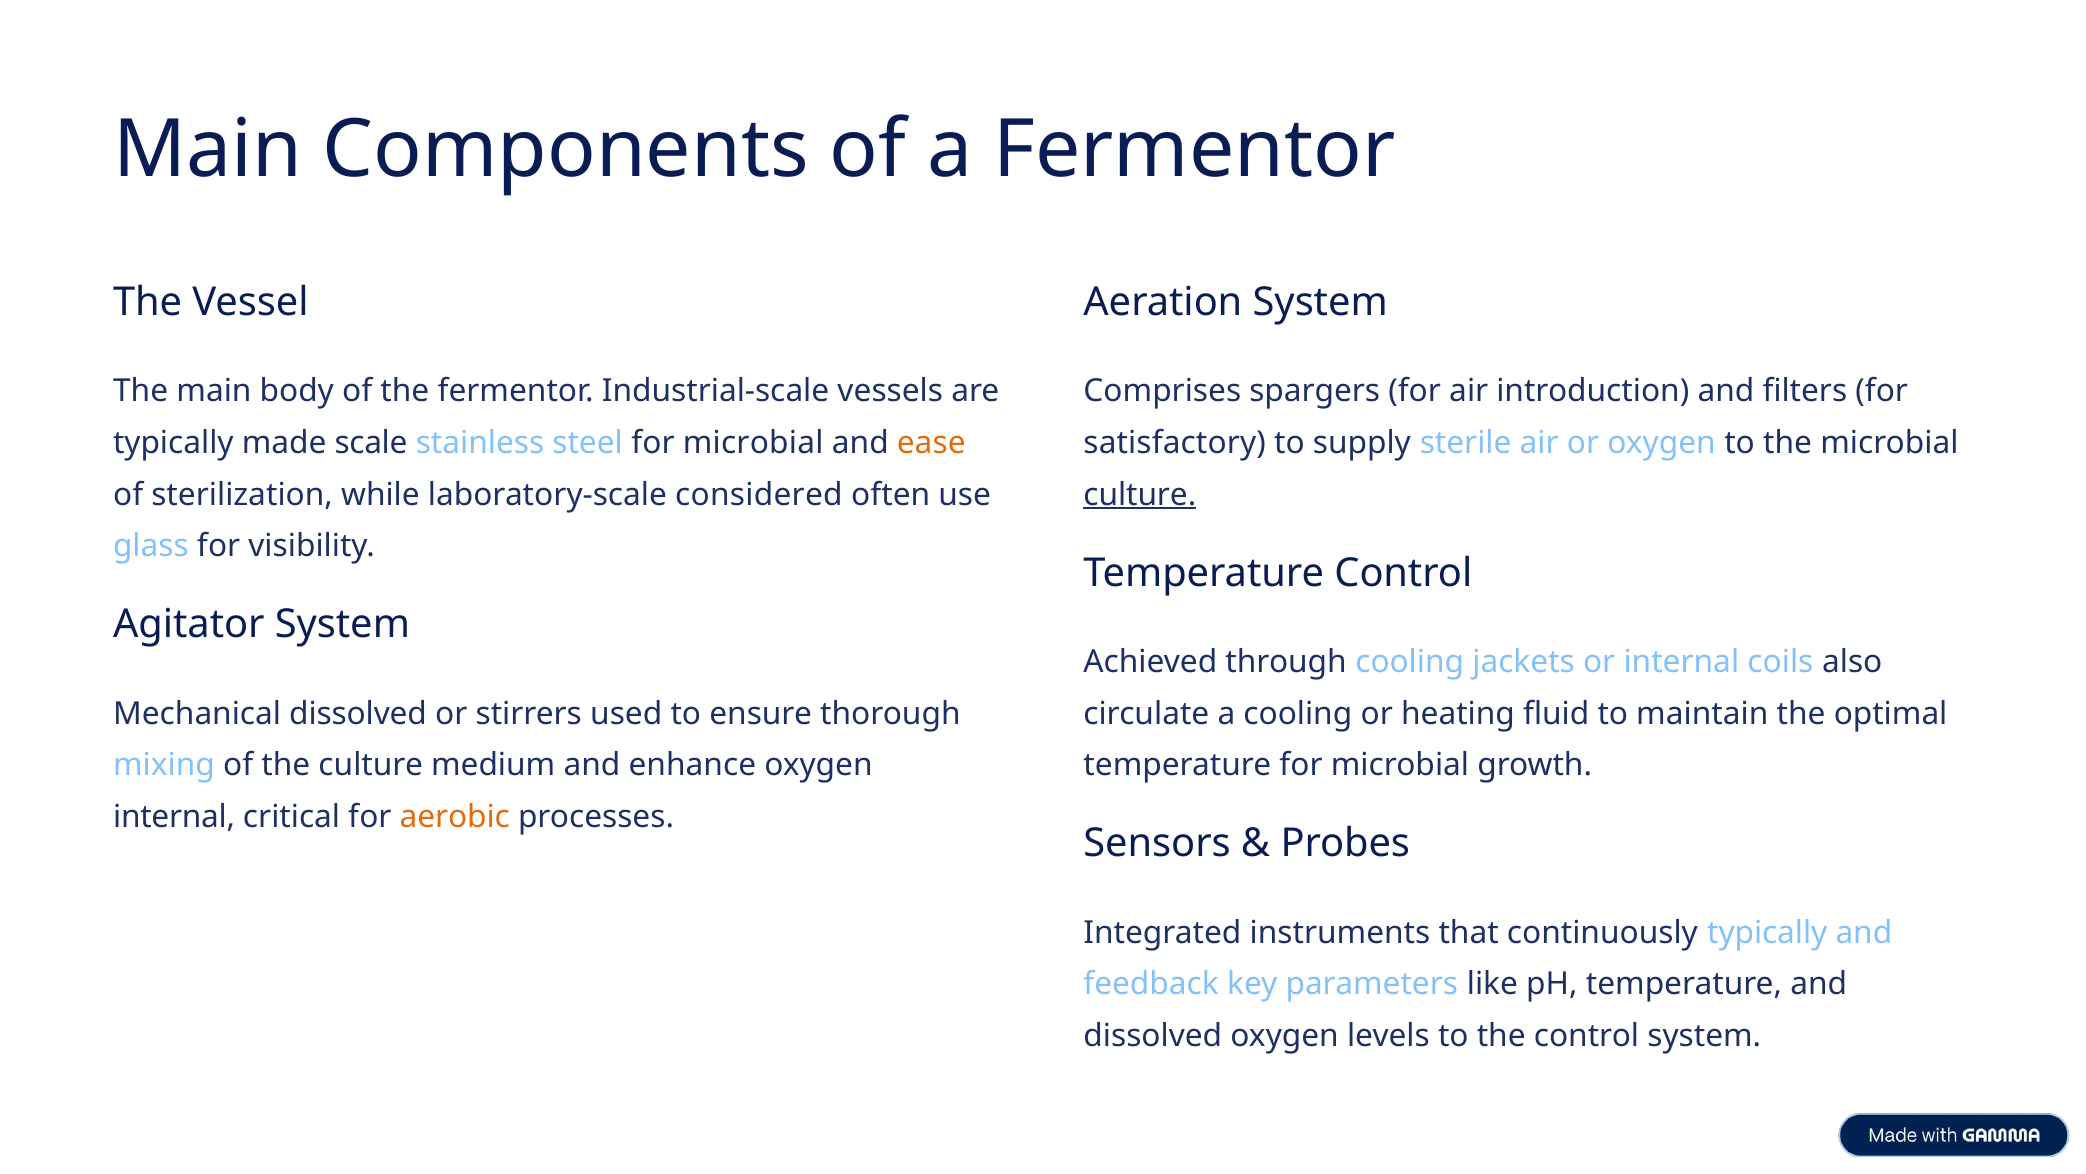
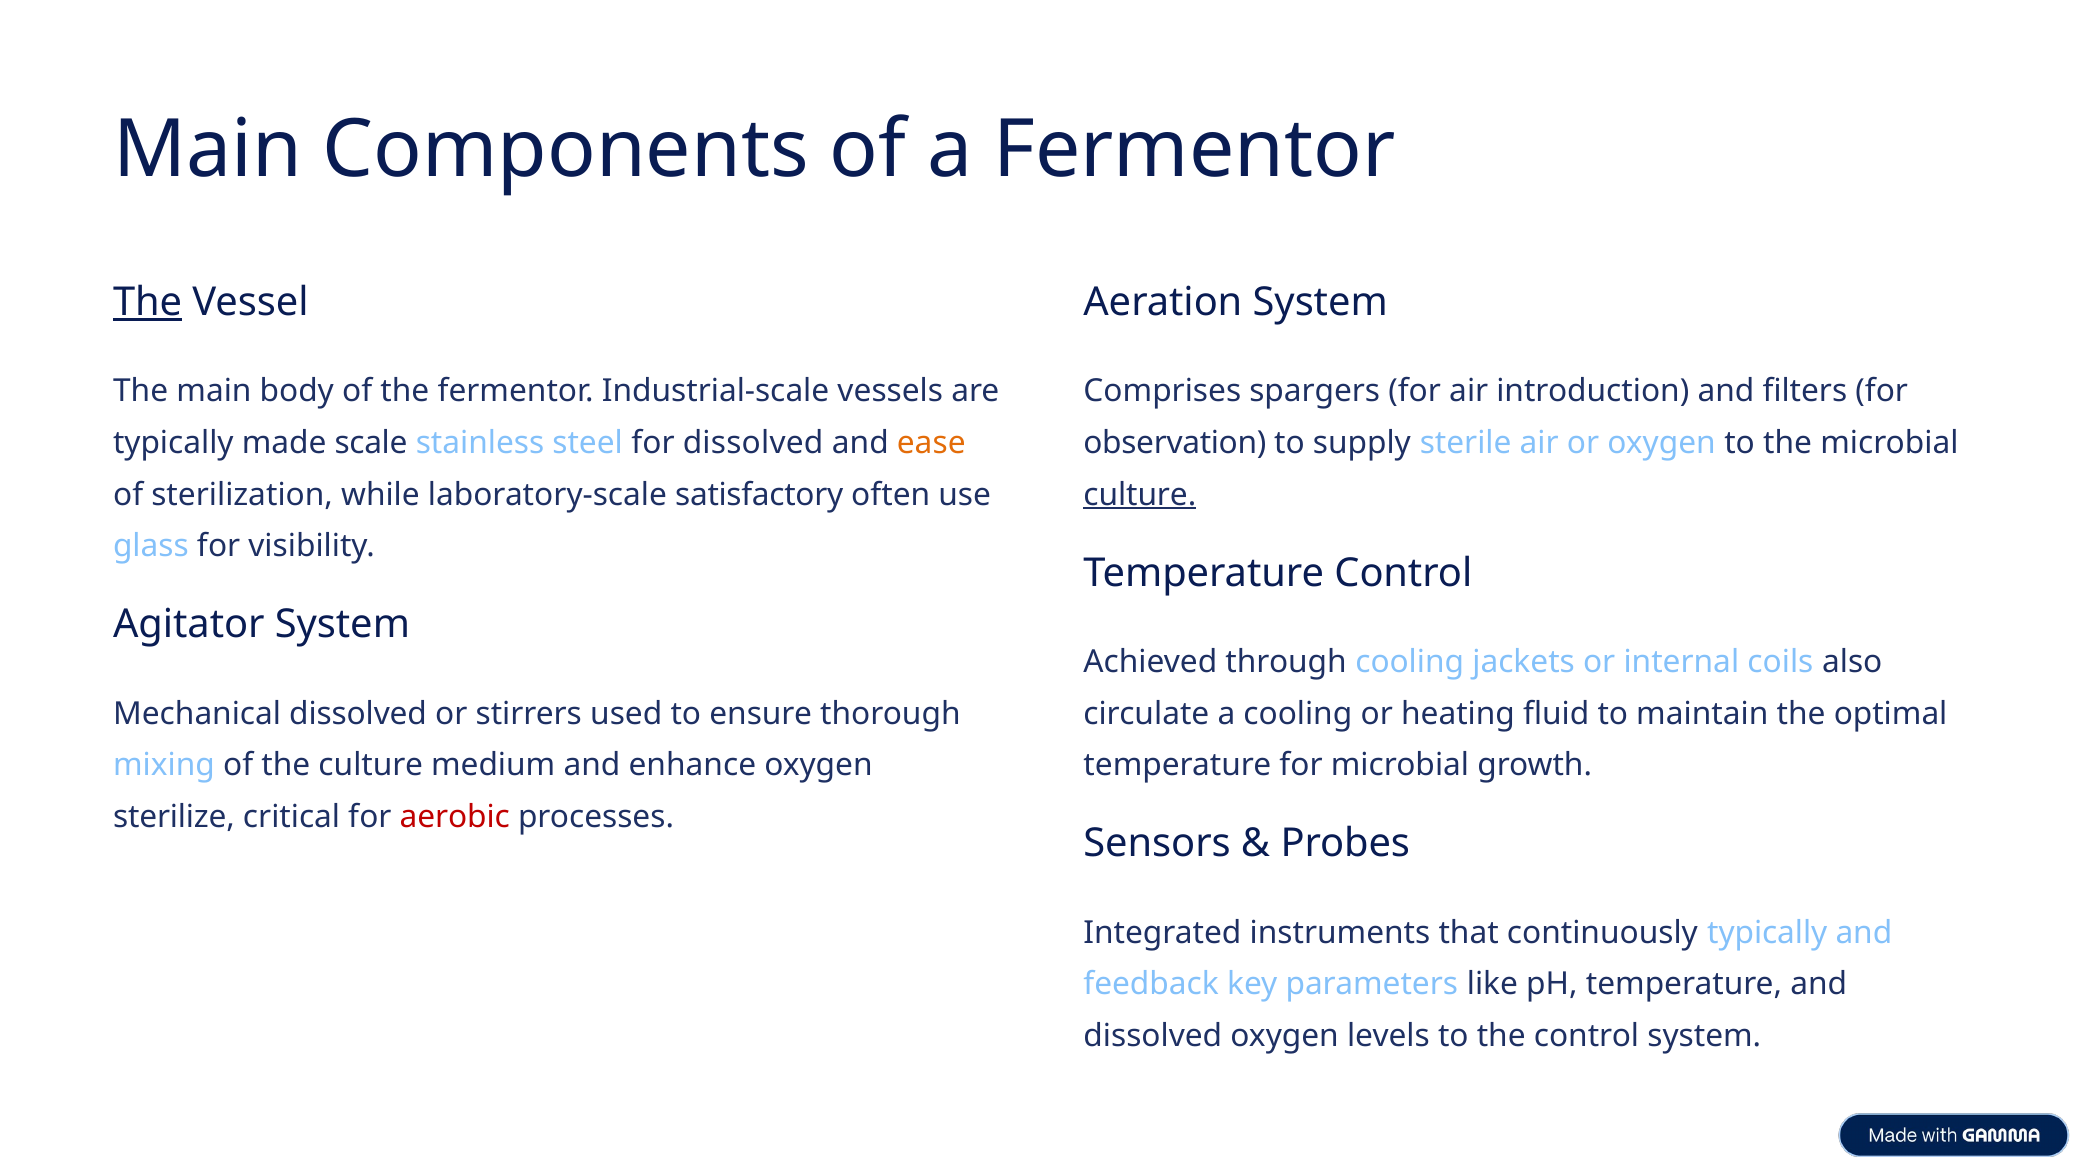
The underline: none -> present (148, 302)
steel for microbial: microbial -> dissolved (753, 443)
satisfactory: satisfactory -> observation (1175, 443)
considered: considered -> satisfactory (759, 494)
internal: internal -> sterilize (174, 817)
aerobic colour: orange -> red (455, 817)
